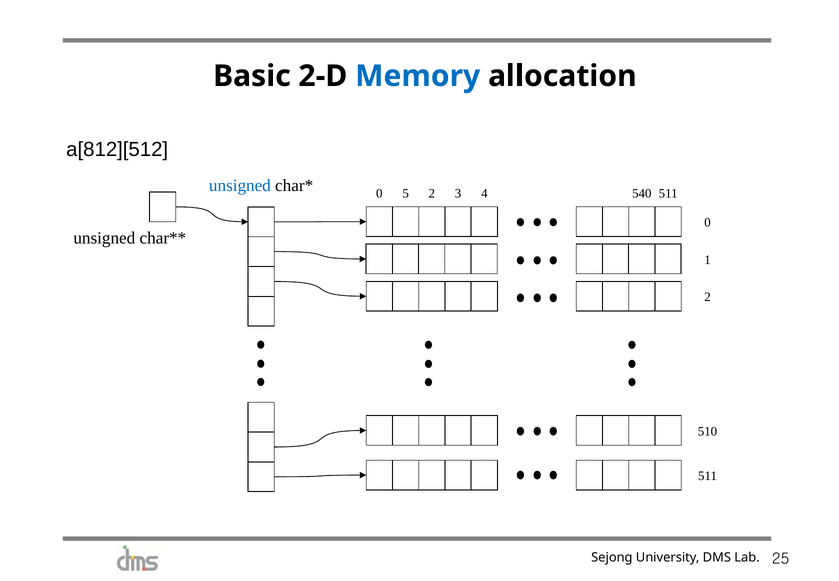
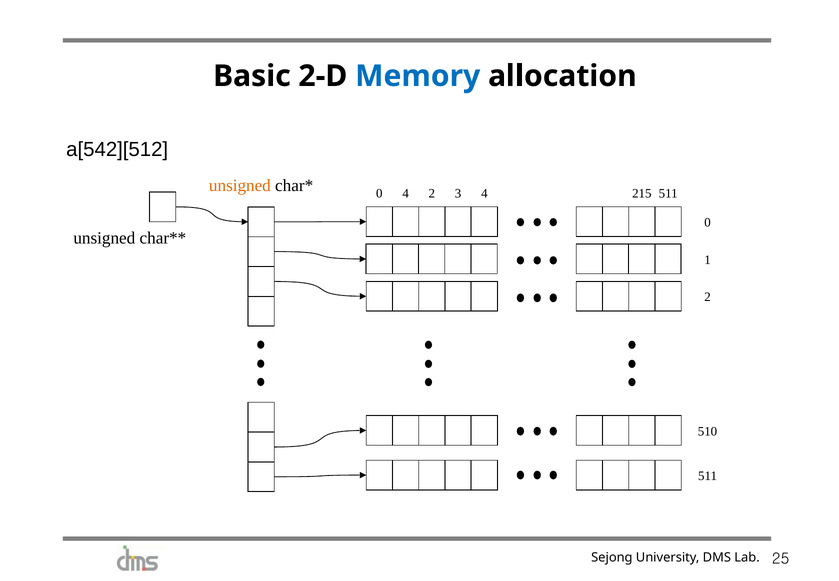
a[812][512: a[812][512 -> a[542][512 (117, 149)
unsigned colour: blue -> orange (240, 186)
0 5: 5 -> 4 (406, 194)
540: 540 -> 215 (642, 194)
